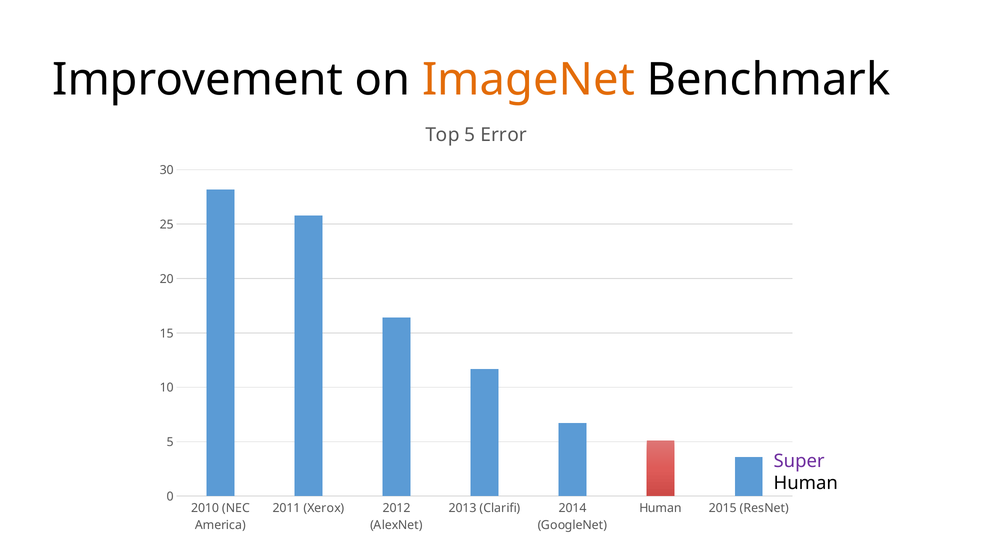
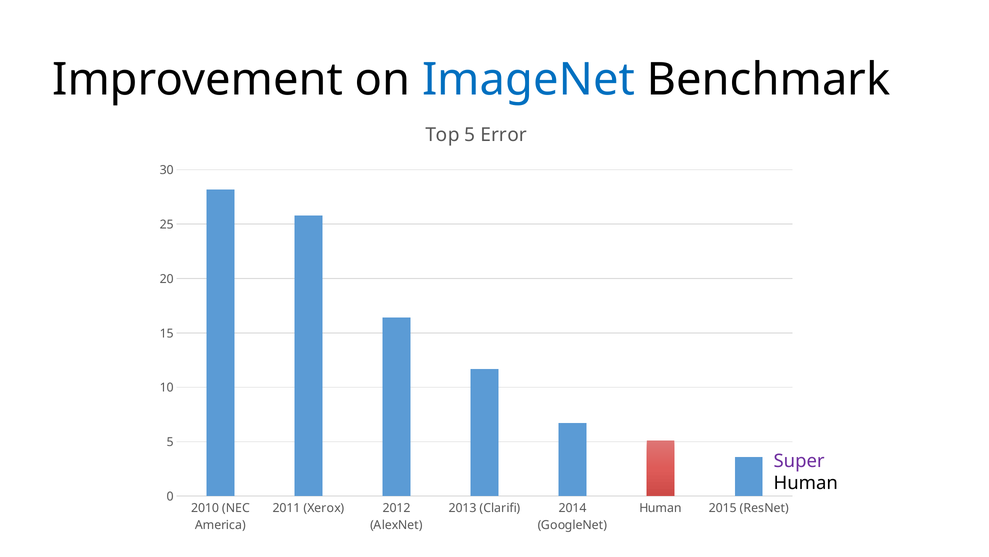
ImageNet colour: orange -> blue (529, 79)
